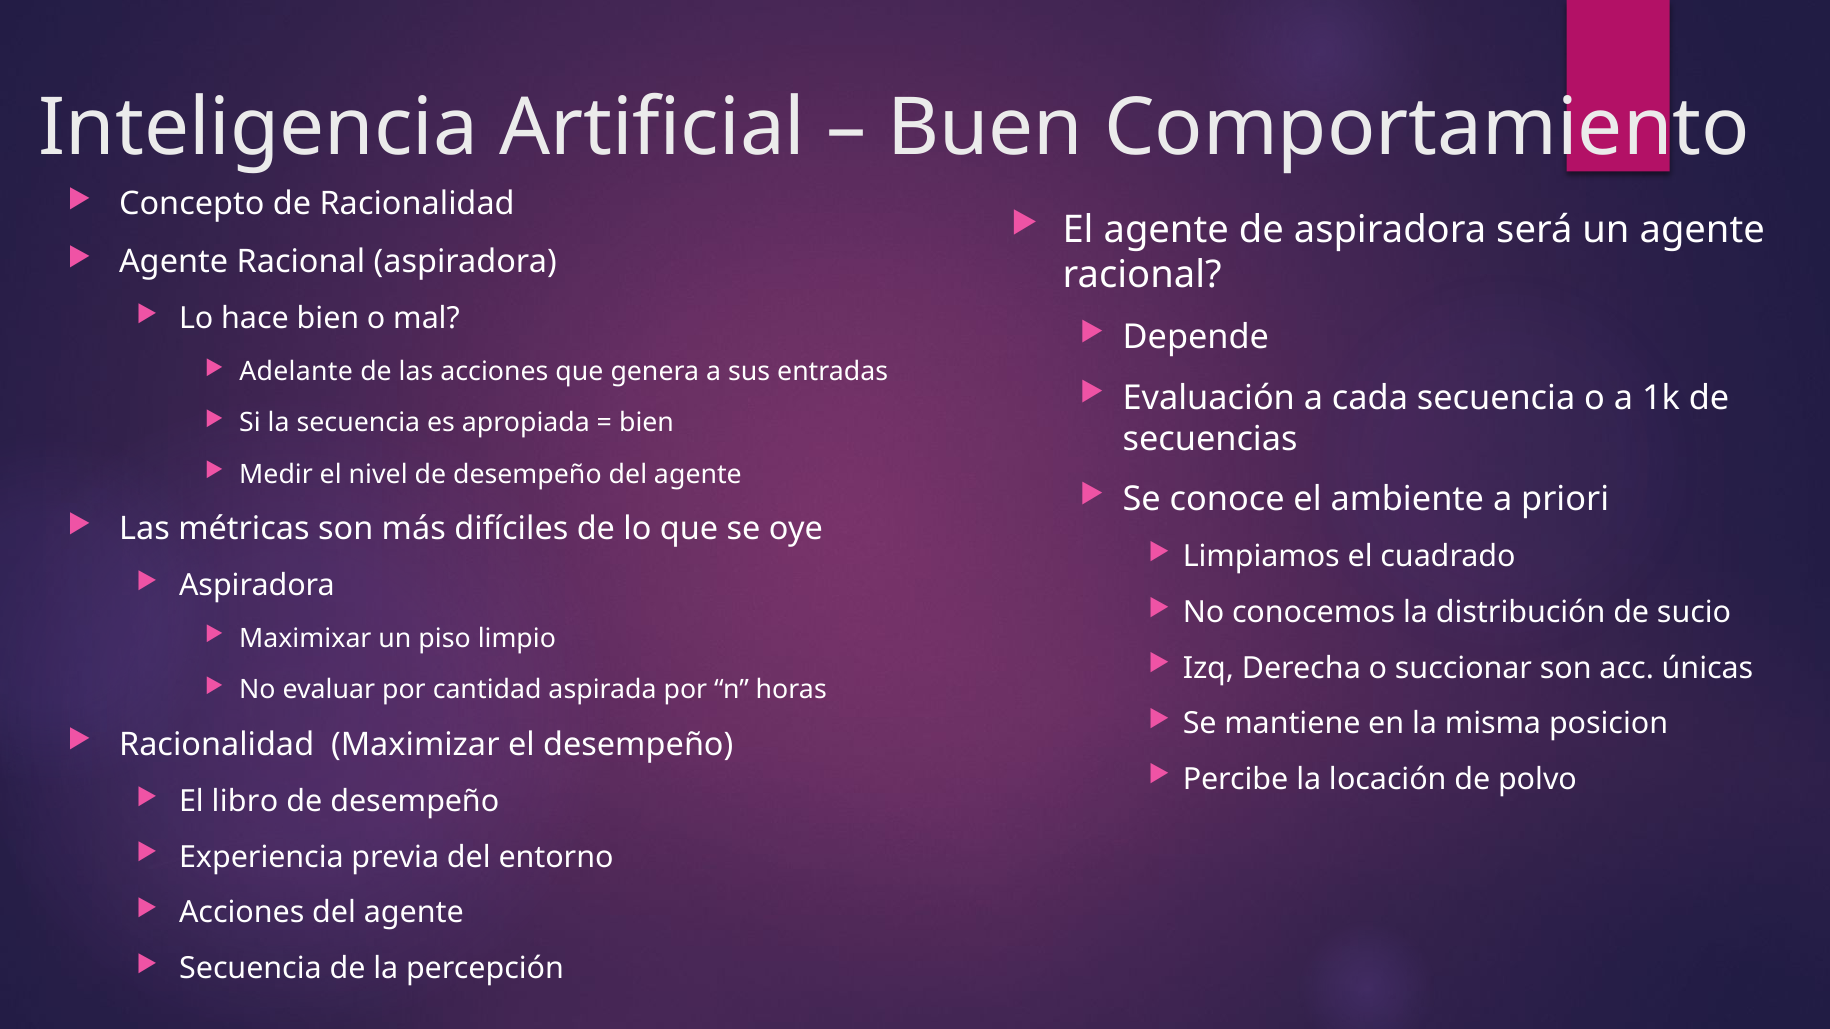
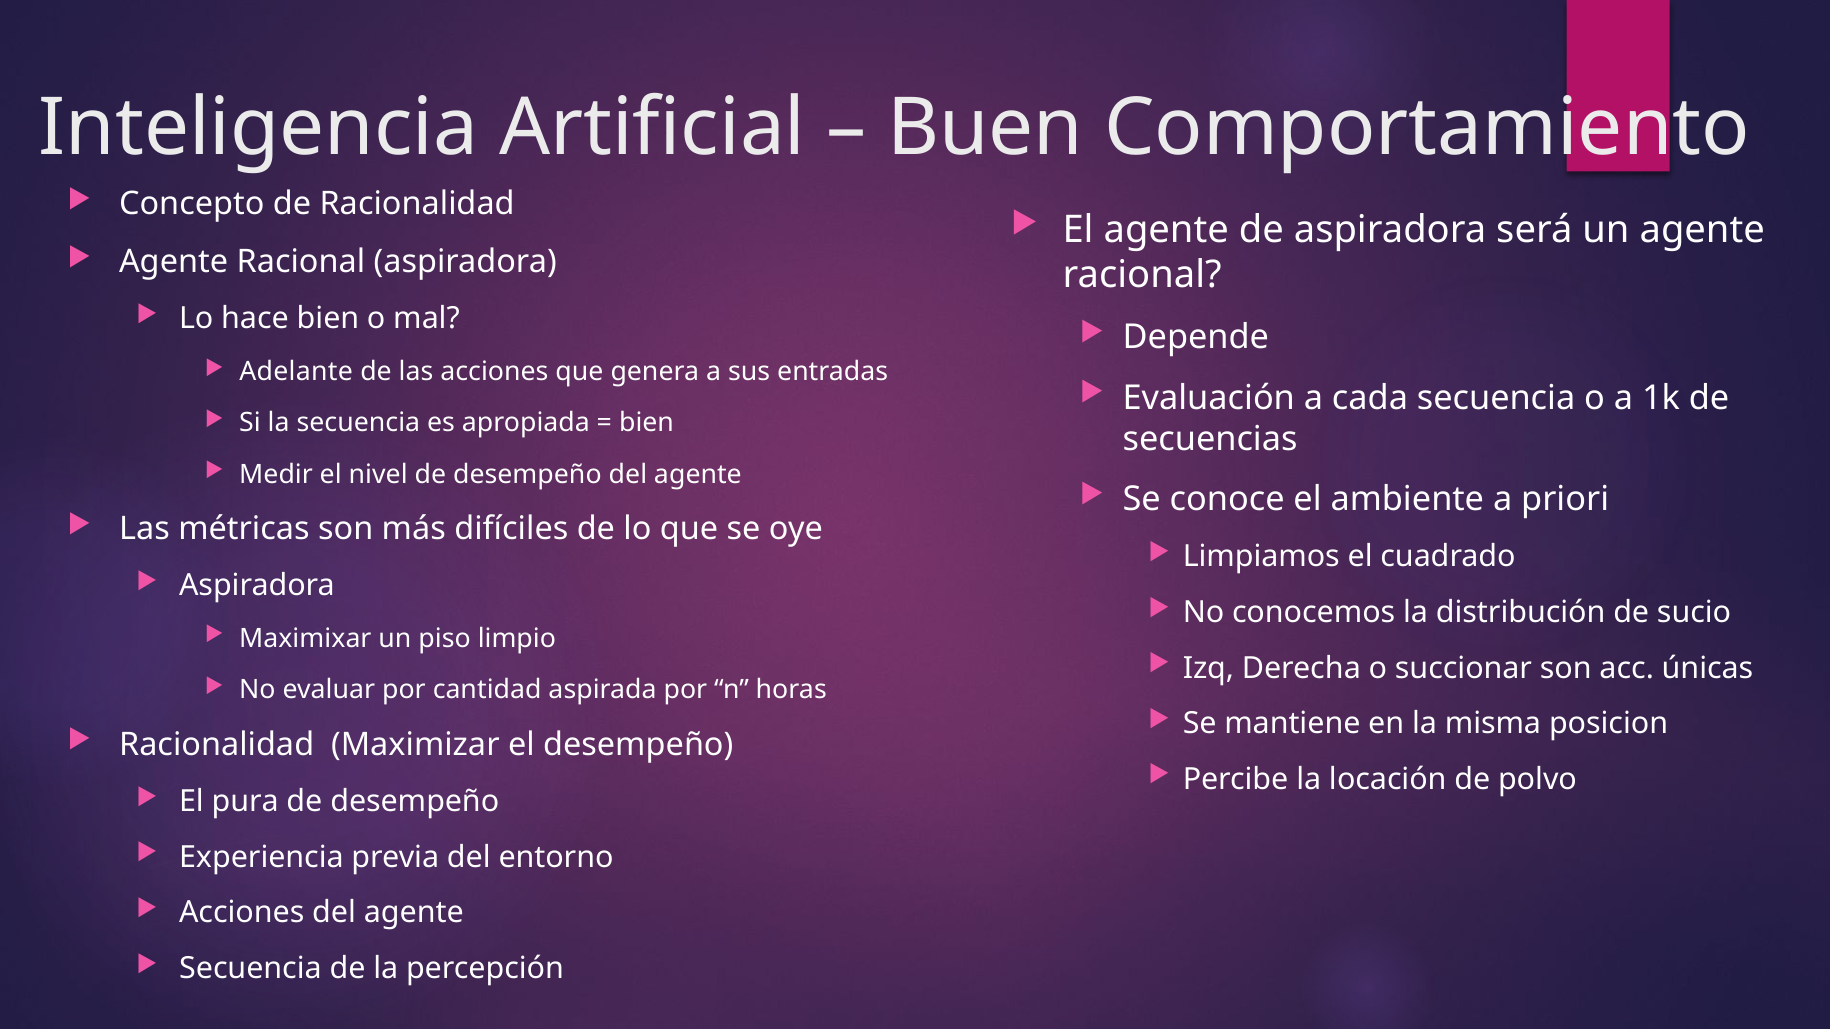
libro: libro -> pura (245, 802)
